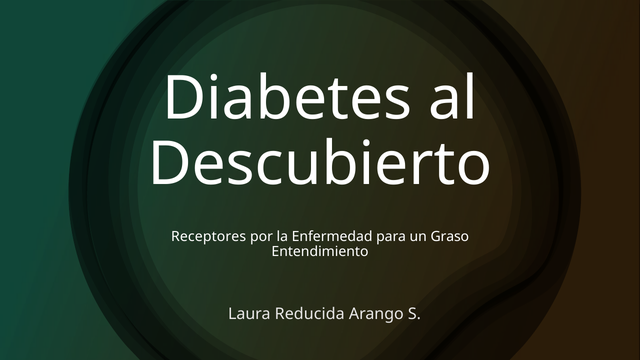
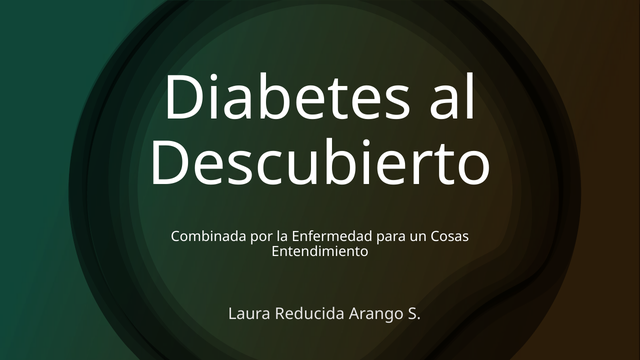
Receptores: Receptores -> Combinada (209, 237)
Graso: Graso -> Cosas (450, 237)
